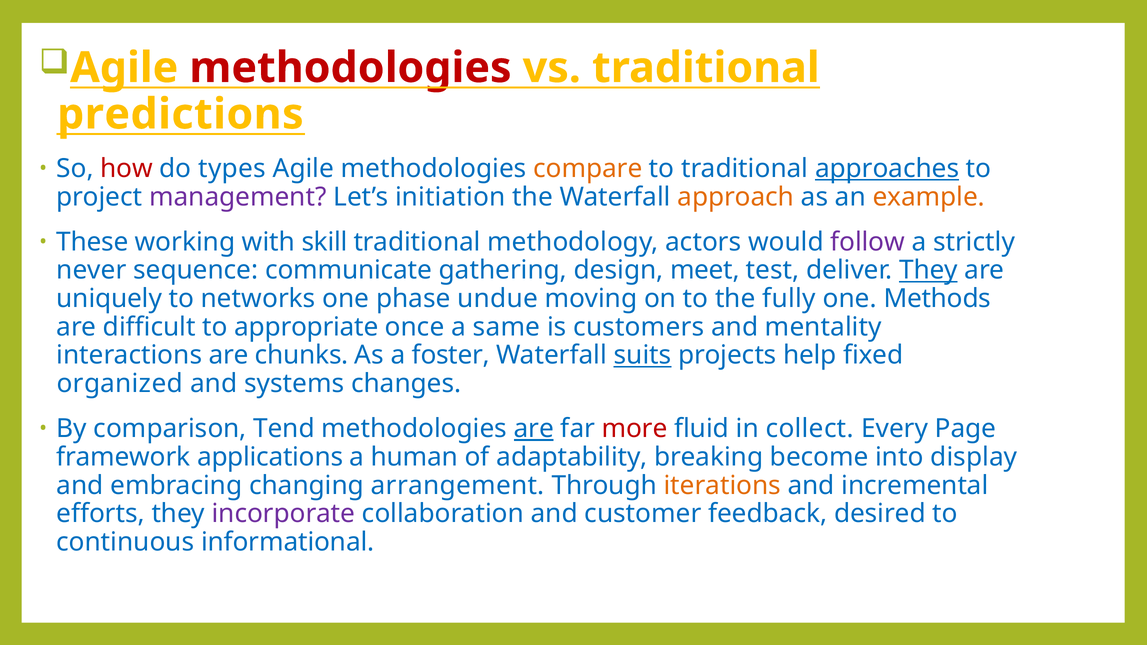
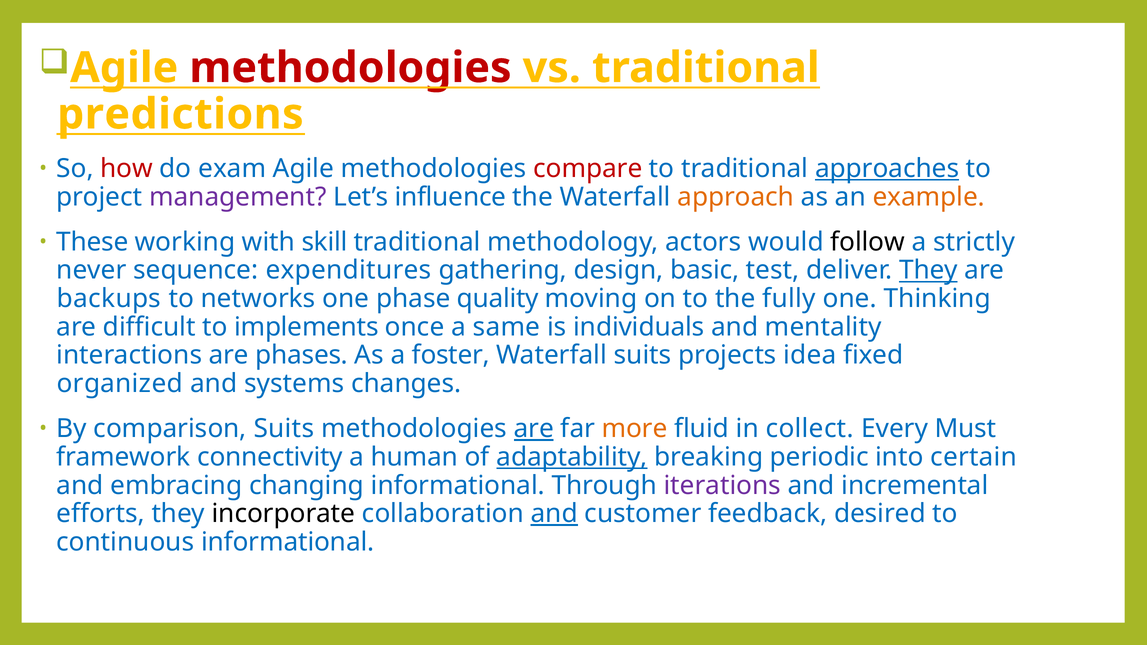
types: types -> exam (232, 169)
compare colour: orange -> red (588, 169)
initiation: initiation -> influence (450, 197)
follow colour: purple -> black (868, 242)
communicate: communicate -> expenditures (348, 270)
meet: meet -> basic (705, 270)
uniquely: uniquely -> backups (109, 299)
undue: undue -> quality (498, 299)
Methods: Methods -> Thinking (937, 299)
appropriate: appropriate -> implements (306, 327)
customers: customers -> individuals (639, 327)
chunks: chunks -> phases (302, 355)
suits underline: present -> none (643, 355)
help: help -> idea (810, 355)
comparison Tend: Tend -> Suits (284, 429)
more colour: red -> orange (635, 429)
Page: Page -> Must (965, 429)
applications: applications -> connectivity (270, 457)
adaptability underline: none -> present (572, 457)
become: become -> periodic (819, 457)
display: display -> certain (974, 457)
changing arrangement: arrangement -> informational (458, 486)
iterations colour: orange -> purple (722, 486)
incorporate colour: purple -> black (283, 514)
and underline: none -> present (554, 514)
